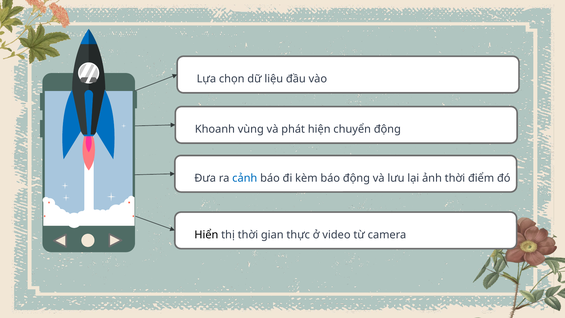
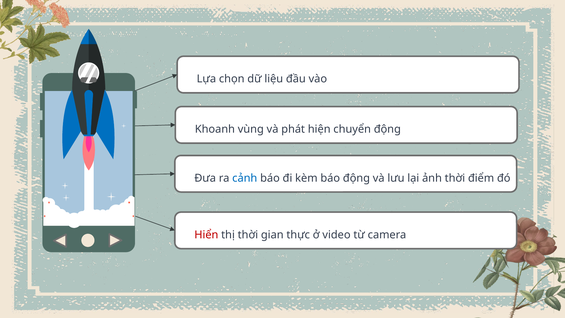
Hiển colour: black -> red (206, 235)
